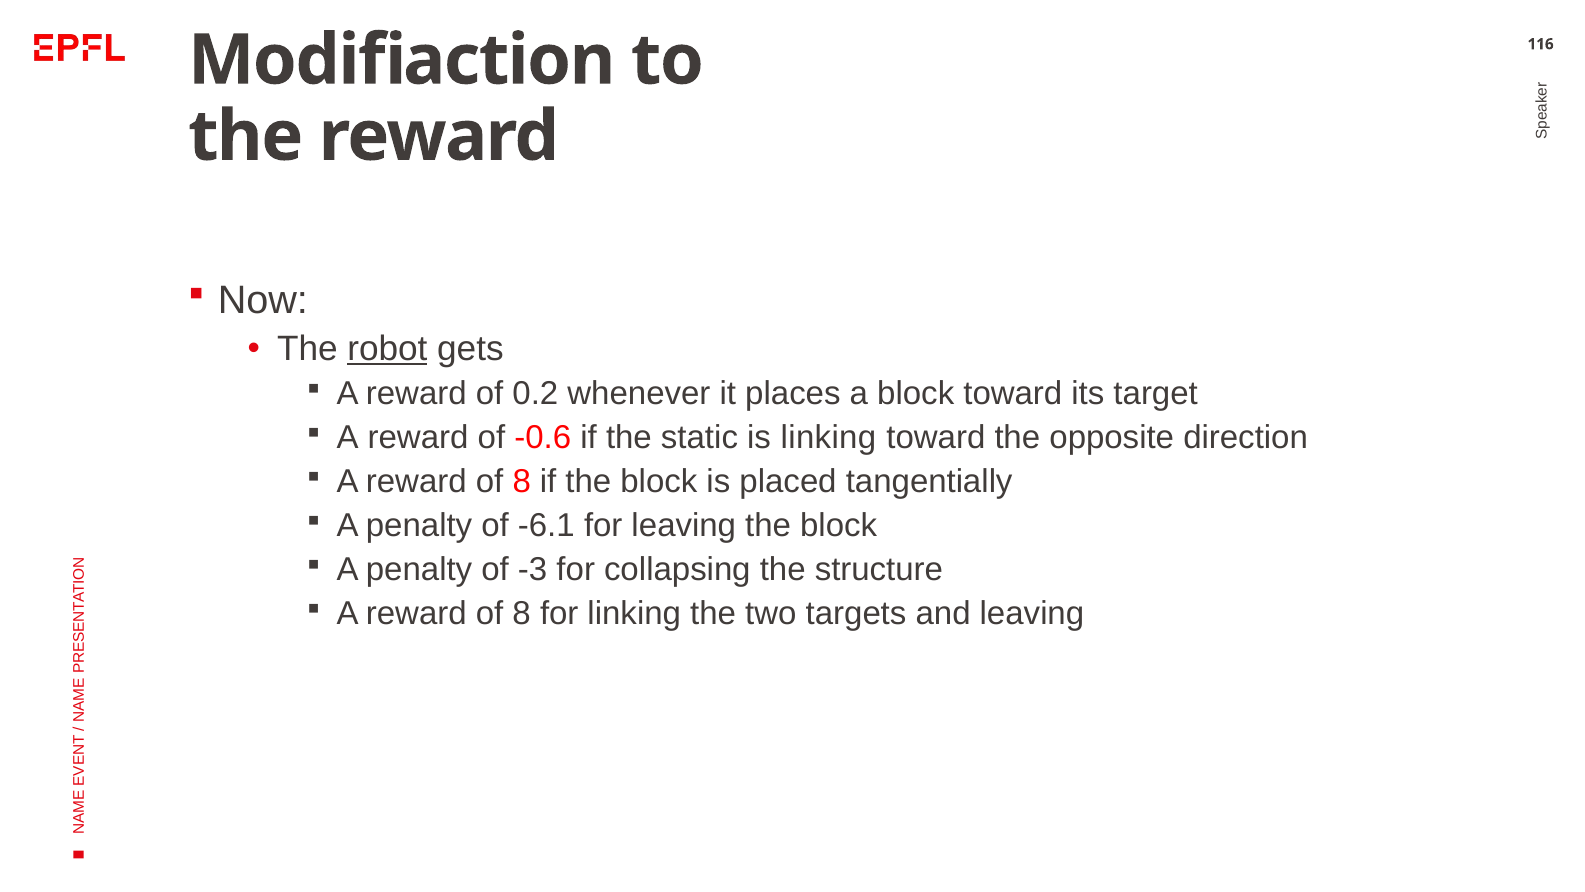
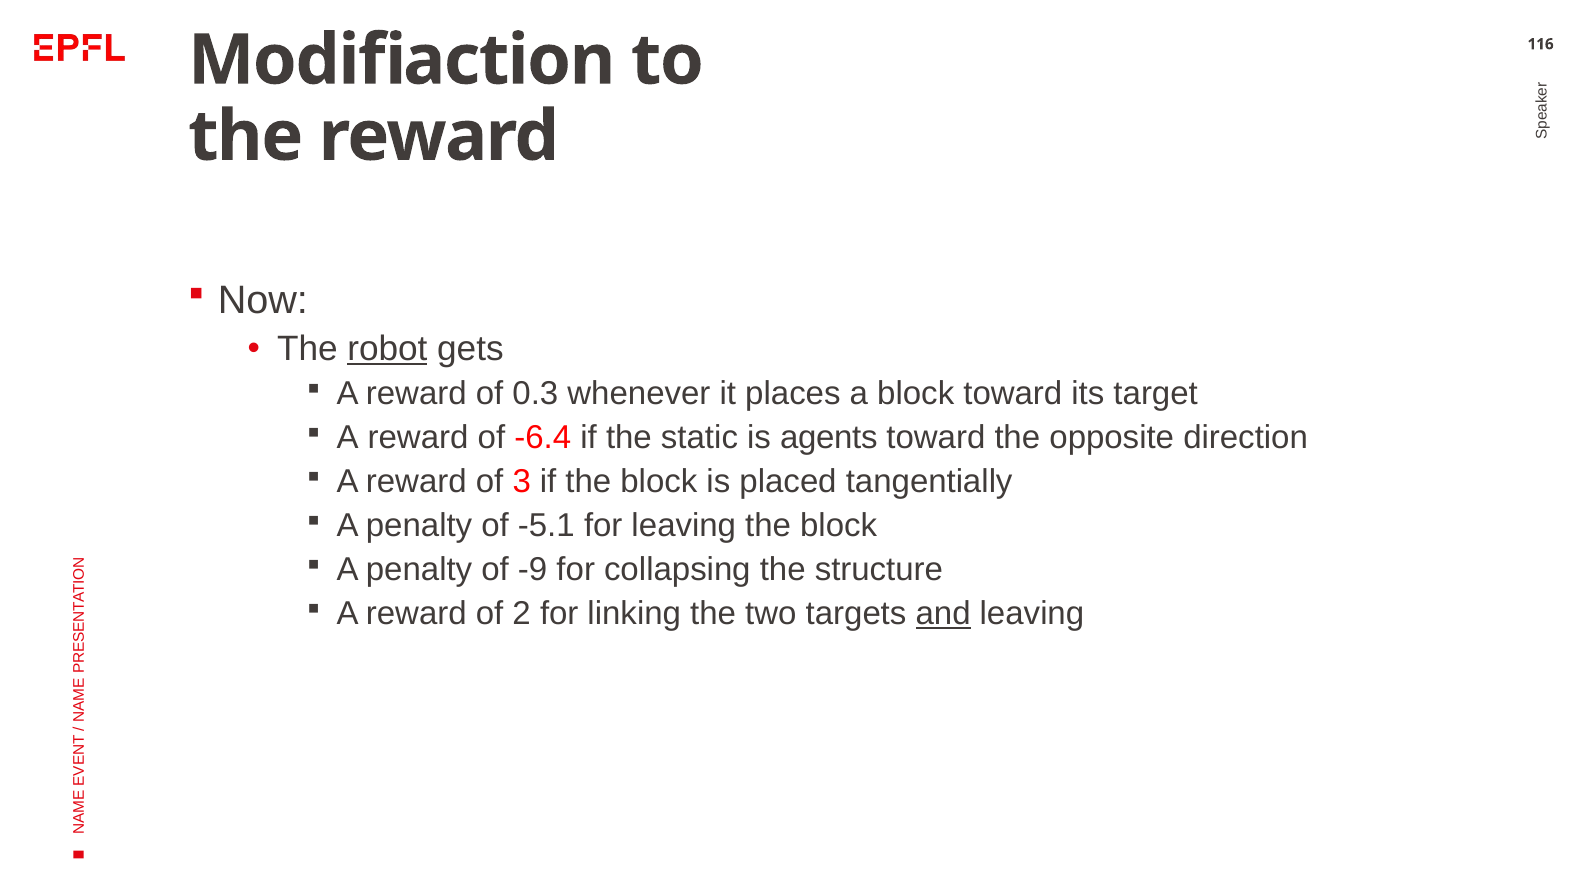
0.2: 0.2 -> 0.3 (535, 394)
-0.6: -0.6 -> -6.4 (543, 438)
is linking: linking -> agents (829, 438)
8: 8 -> 3 (522, 482)
-6.1: -6.1 -> -5.1 (546, 526)
-3: -3 -> -9 (533, 570)
8: 8 -> 2 (522, 614)
and underline: none -> present (943, 614)
